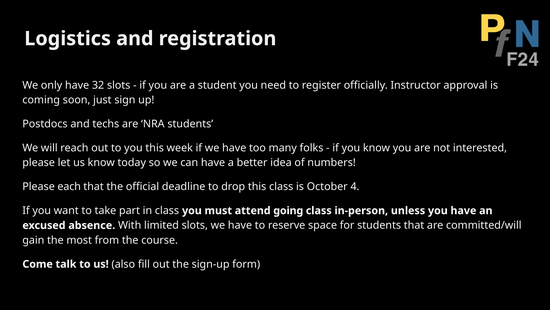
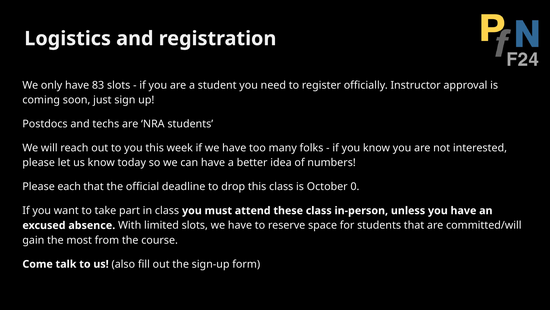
32: 32 -> 83 (98, 85)
4: 4 -> 0 (355, 186)
going: going -> these (288, 210)
